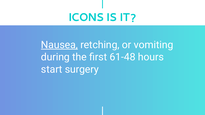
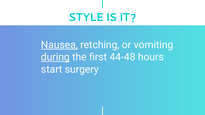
ICONS: ICONS -> STYLE (86, 17)
during underline: none -> present (55, 57)
61-48: 61-48 -> 44-48 (122, 57)
